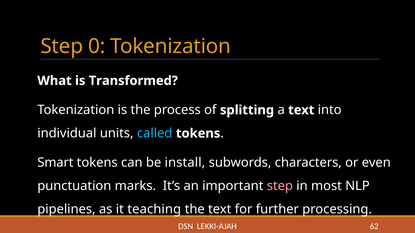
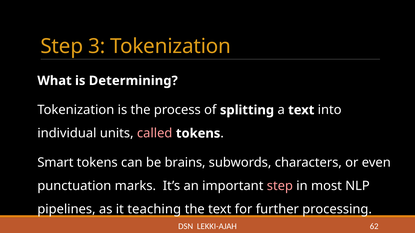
0: 0 -> 3 (97, 46)
Transformed: Transformed -> Determining (133, 81)
called colour: light blue -> pink (155, 134)
install: install -> brains (185, 163)
